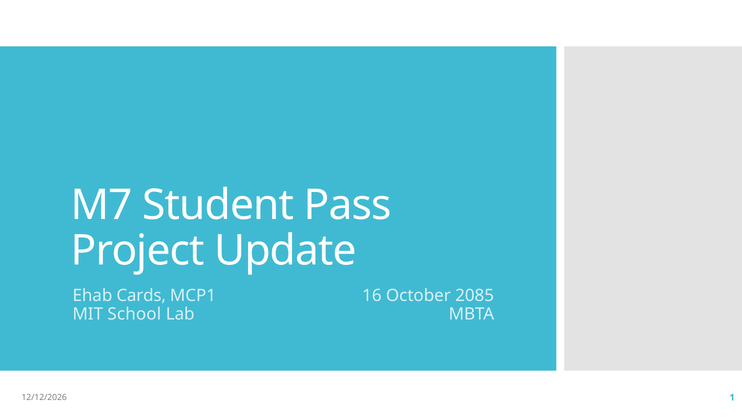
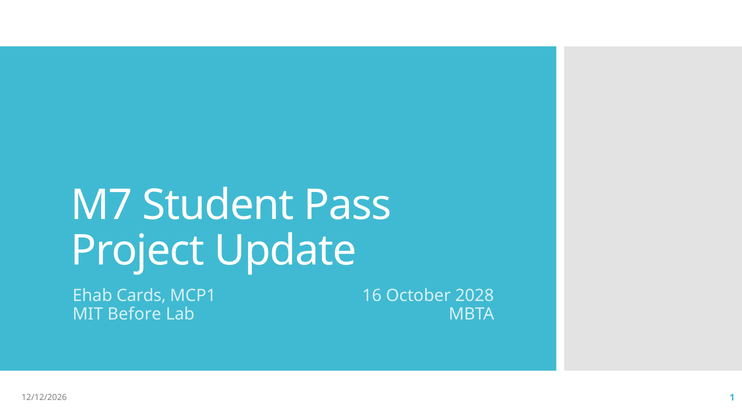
2085: 2085 -> 2028 (475, 296)
School: School -> Before (134, 314)
